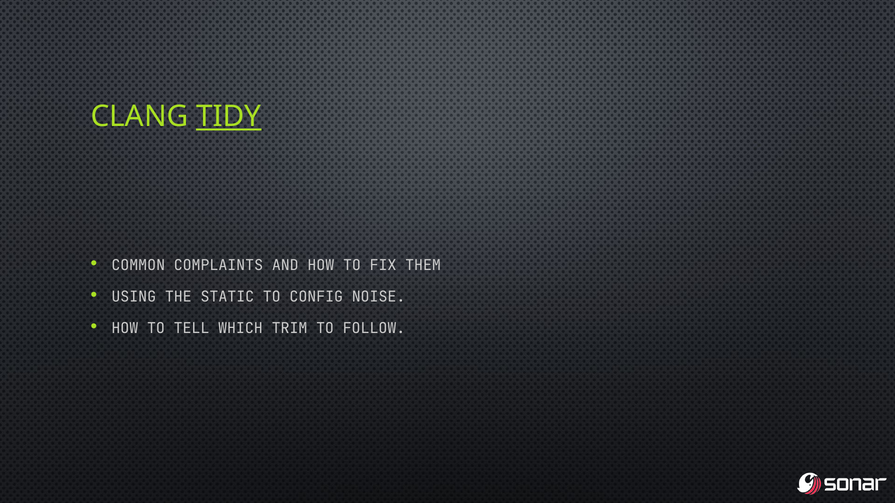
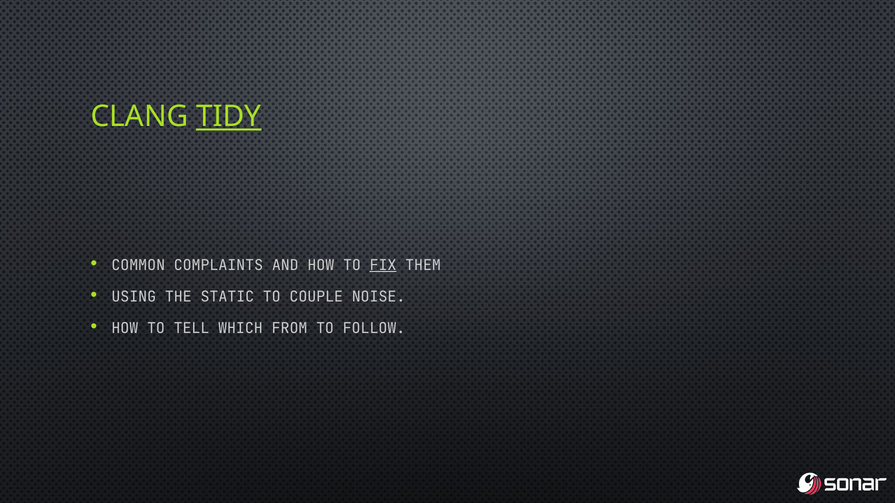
FIX underline: none -> present (383, 265)
CONFIG: CONFIG -> COUPLE (316, 297)
TRIM: TRIM -> FROM (290, 329)
